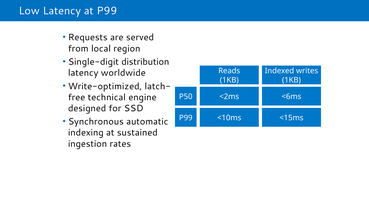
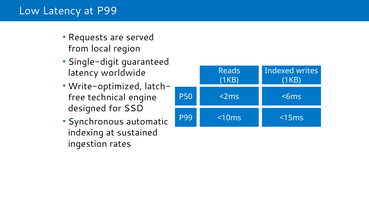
distribution: distribution -> guaranteed (145, 62)
